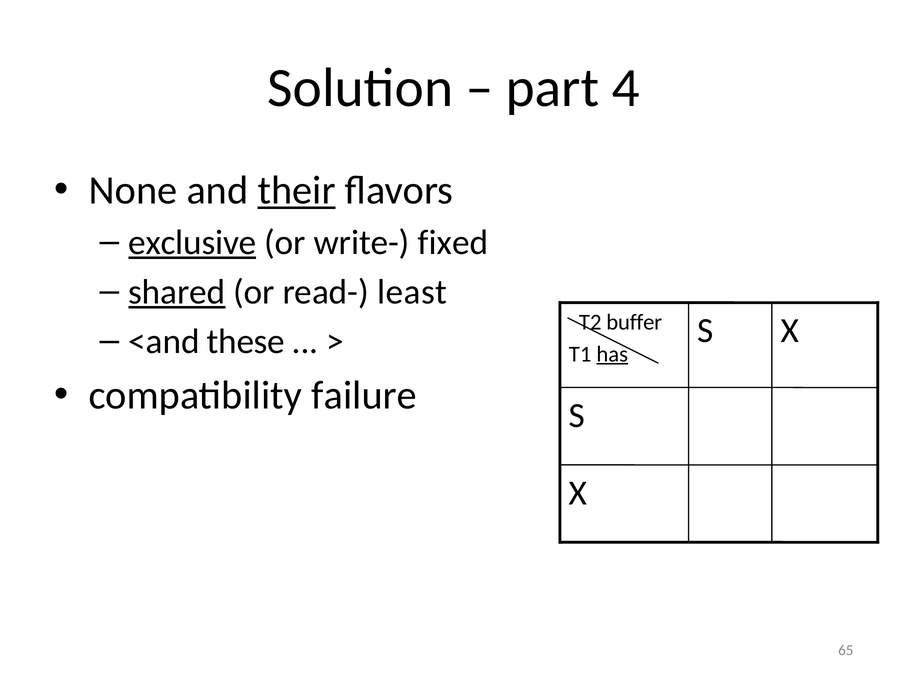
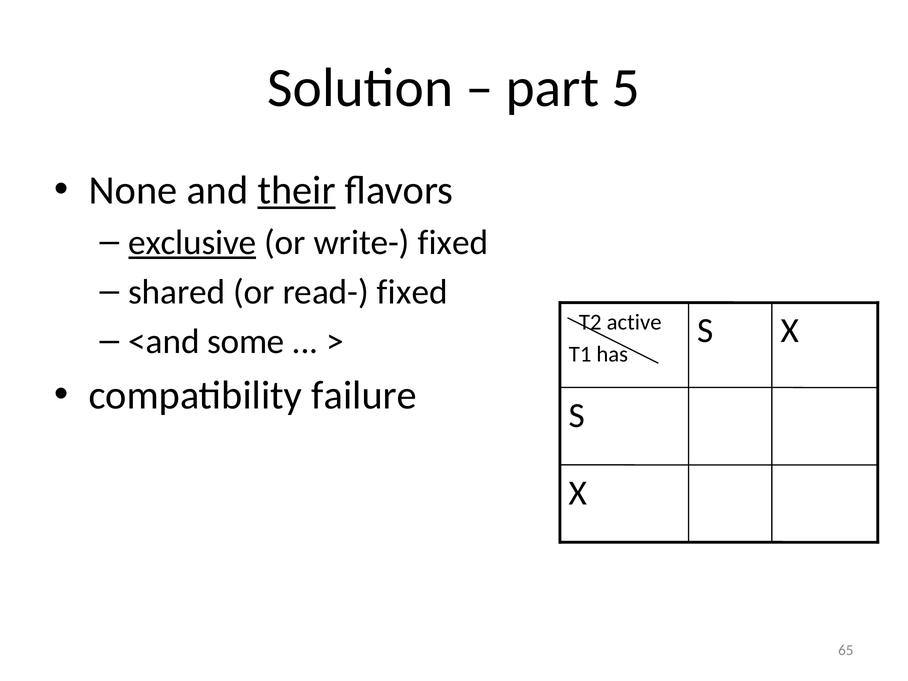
4: 4 -> 5 (626, 88)
shared underline: present -> none (177, 292)
read- least: least -> fixed (412, 292)
buffer: buffer -> active (634, 322)
these: these -> some (246, 342)
has underline: present -> none (612, 354)
